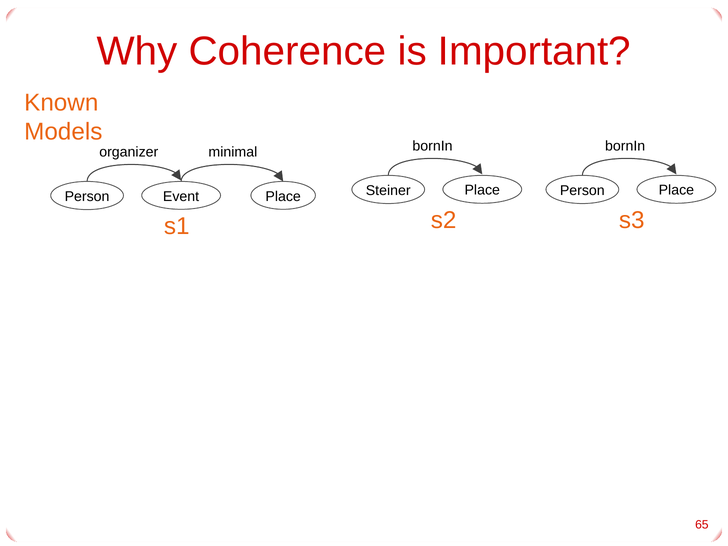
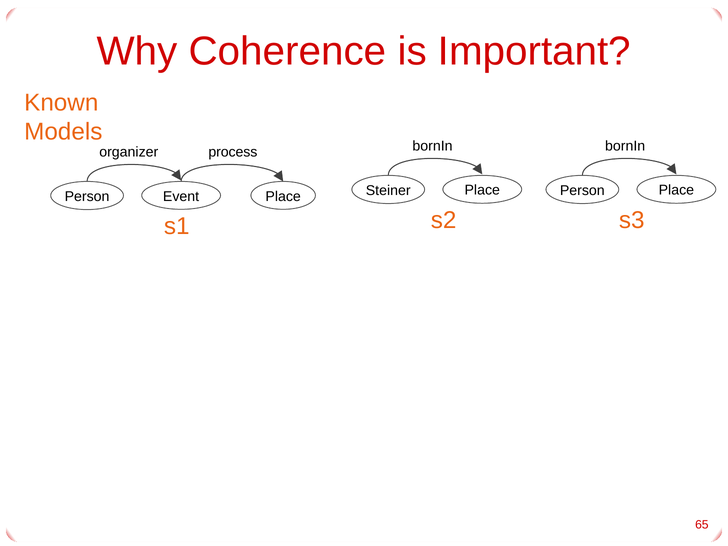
minimal: minimal -> process (233, 152)
